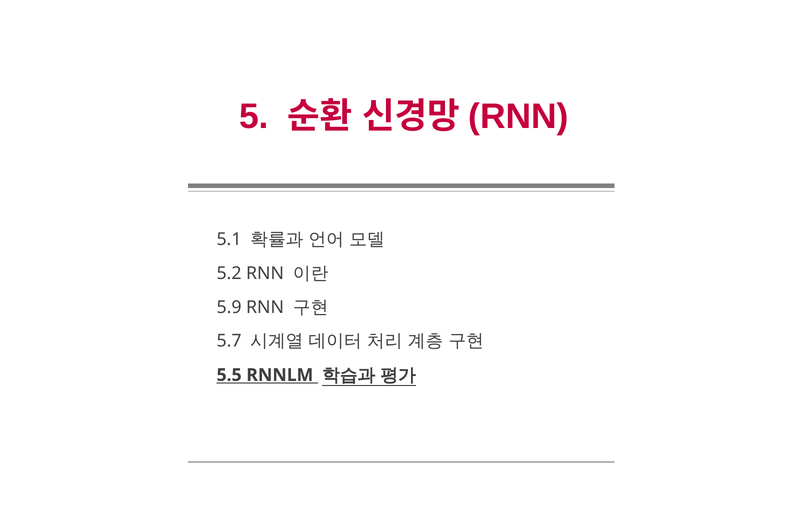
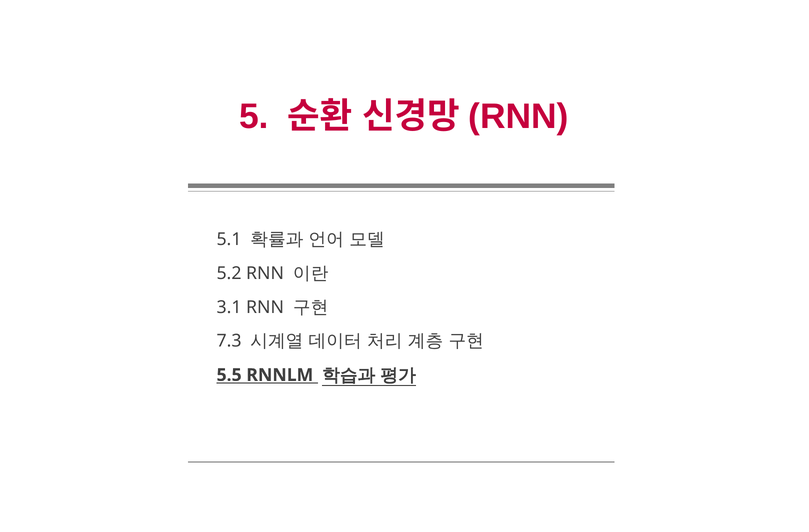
5.9: 5.9 -> 3.1 (229, 307)
5.7: 5.7 -> 7.3 (229, 341)
